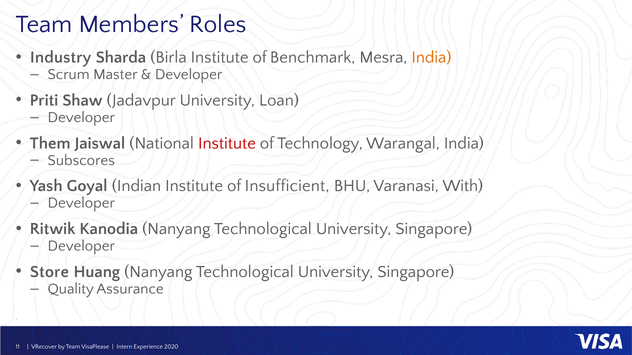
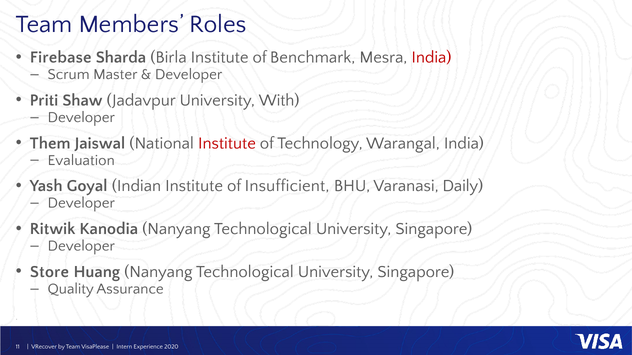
Industry: Industry -> Firebase (61, 57)
India colour: orange -> red (431, 57)
Loan: Loan -> With (279, 100)
Subscores: Subscores -> Evaluation (81, 160)
With: With -> Daily (463, 186)
